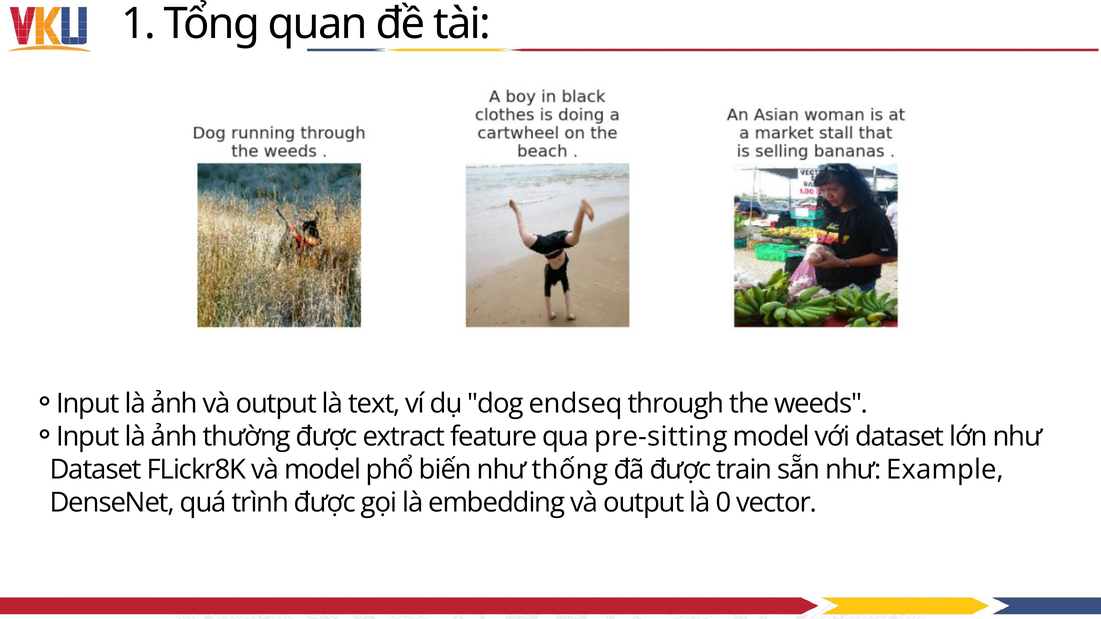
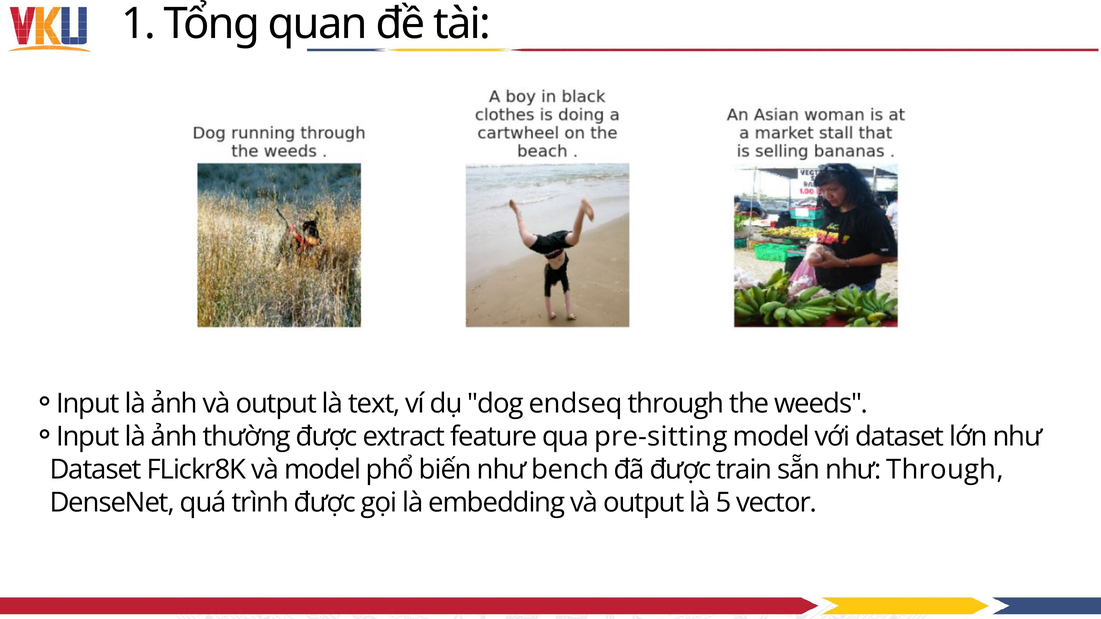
thống: thống -> bench (570, 470)
như Example: Example -> Through (945, 470)
0: 0 -> 5 (723, 503)
